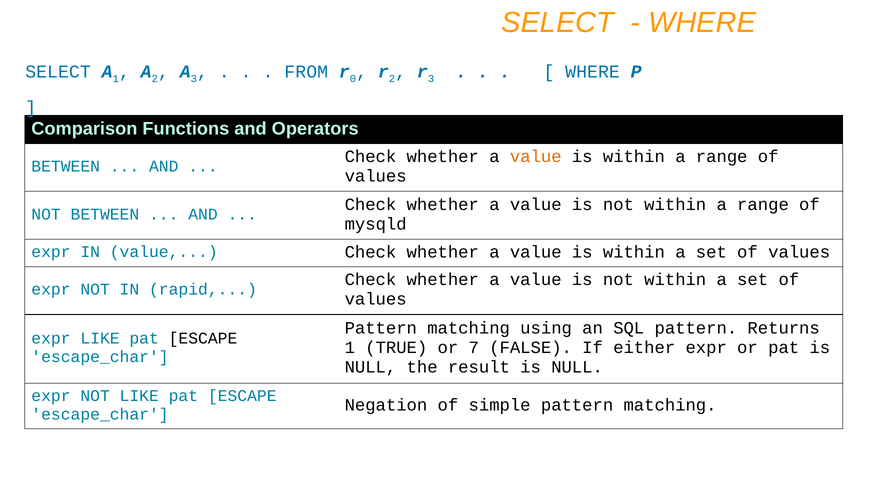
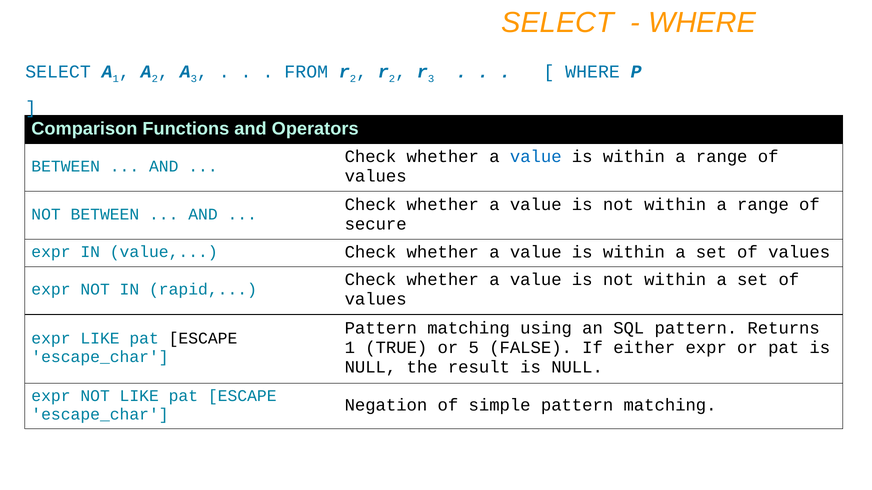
0: 0 -> 2 (353, 79)
value colour: orange -> blue (536, 157)
mysqld: mysqld -> secure (376, 224)
7: 7 -> 5 (474, 348)
